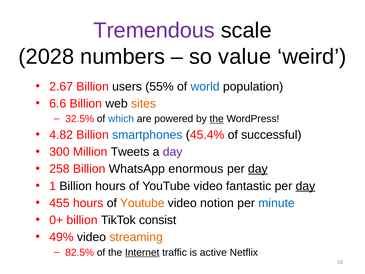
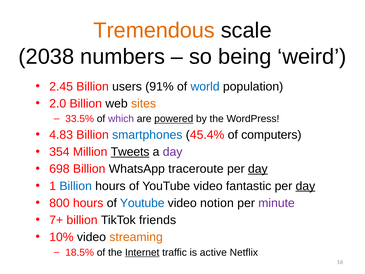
Tremendous colour: purple -> orange (154, 30)
2028: 2028 -> 2038 (46, 57)
value: value -> being (245, 57)
2.67: 2.67 -> 2.45 (61, 86)
55%: 55% -> 91% (159, 86)
6.6: 6.6 -> 2.0 (58, 104)
32.5%: 32.5% -> 33.5% (80, 119)
which colour: blue -> purple (121, 119)
powered underline: none -> present (174, 119)
the underline: present -> none (217, 119)
4.82: 4.82 -> 4.83 (61, 135)
successful: successful -> computers (271, 135)
300: 300 -> 354 (59, 152)
Tweets underline: none -> present (130, 152)
258: 258 -> 698 (59, 169)
enormous: enormous -> traceroute (196, 169)
Billion colour: black -> blue (76, 186)
455: 455 -> 800 (59, 203)
Youtube colour: orange -> blue (142, 203)
minute colour: blue -> purple (277, 203)
0+: 0+ -> 7+ (56, 220)
consist: consist -> friends (158, 220)
49%: 49% -> 10% (61, 237)
82.5%: 82.5% -> 18.5% (80, 252)
